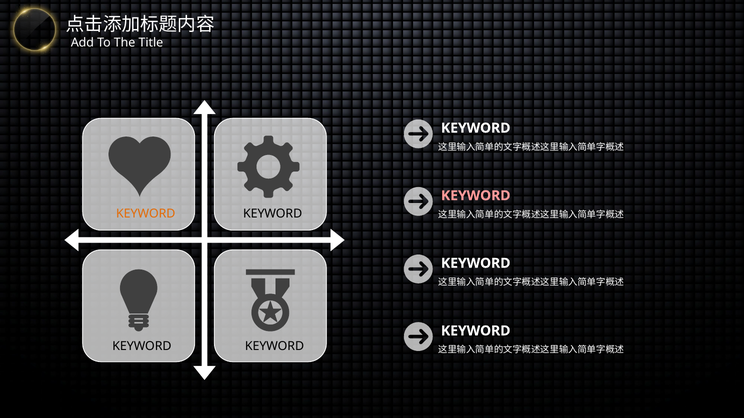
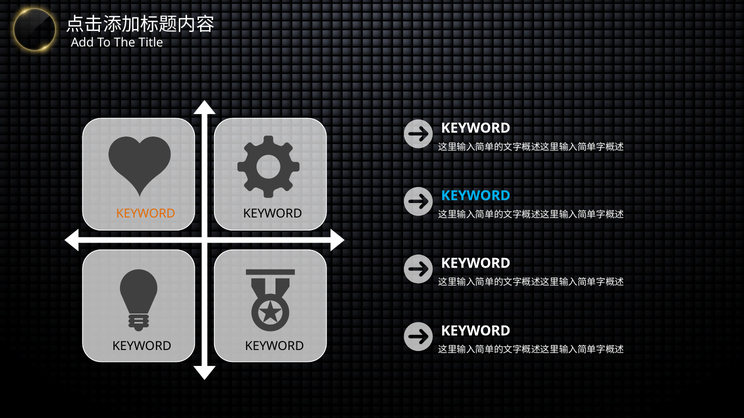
KEYWORD colour: pink -> light blue (476, 196)
